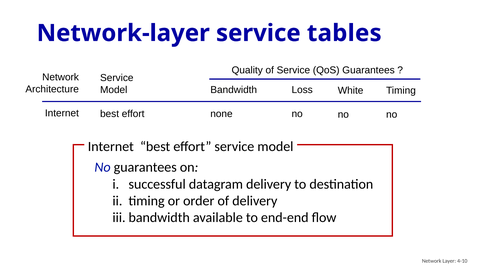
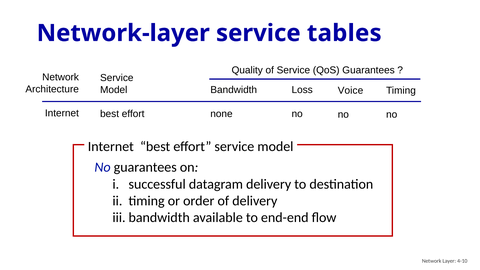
White: White -> Voice (351, 90)
